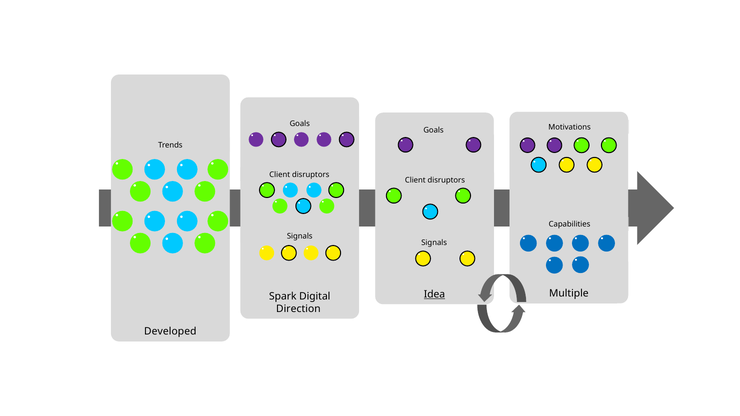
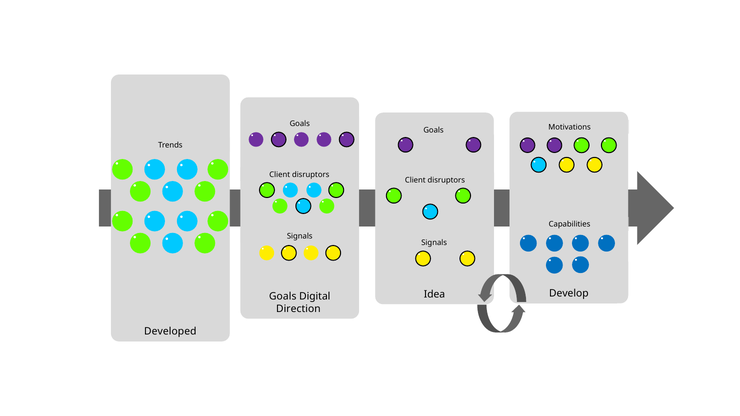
Multiple: Multiple -> Develop (569, 293)
Idea underline: present -> none (434, 294)
Spark: Spark -> Goals (283, 296)
